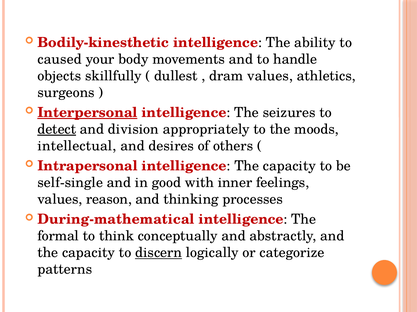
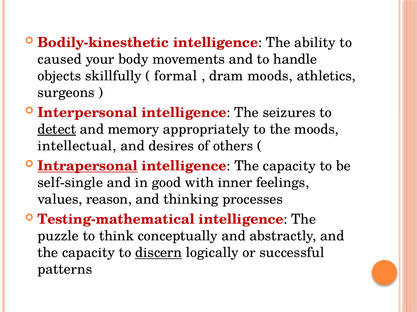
dullest: dullest -> formal (176, 76)
dram values: values -> moods (270, 76)
Interpersonal underline: present -> none (87, 113)
division: division -> memory (133, 130)
Intrapersonal underline: none -> present (88, 166)
During-mathematical: During-mathematical -> Testing-mathematical (116, 220)
formal: formal -> puzzle (58, 237)
categorize: categorize -> successful (292, 253)
